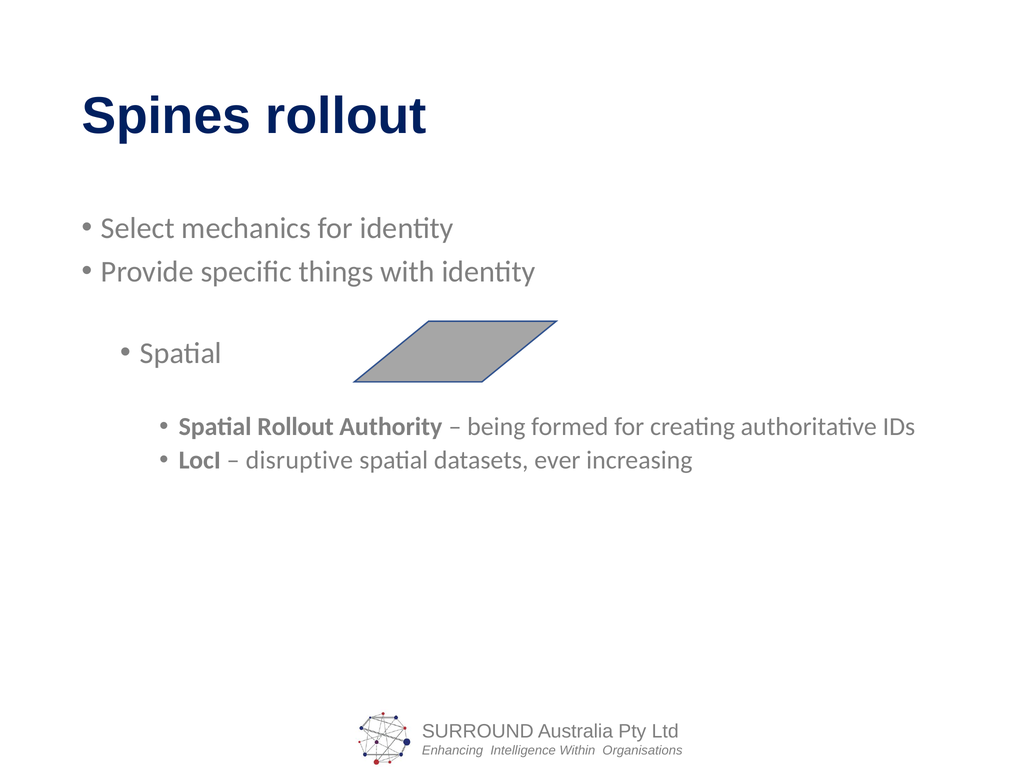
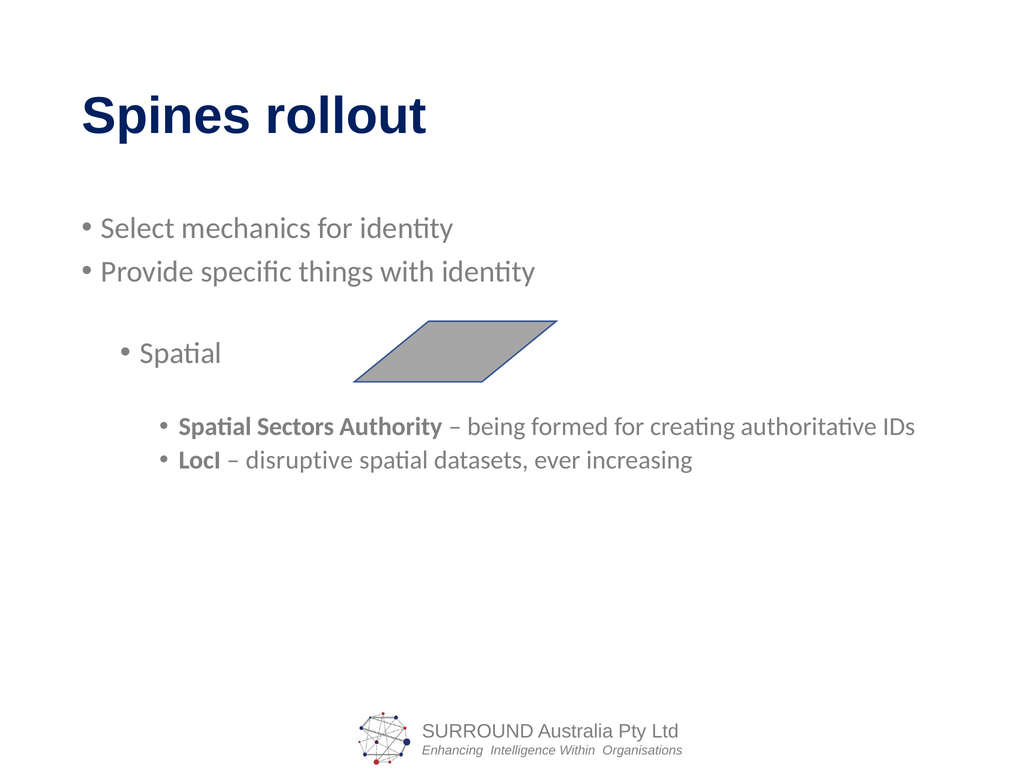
Spatial Rollout: Rollout -> Sectors (296, 427)
